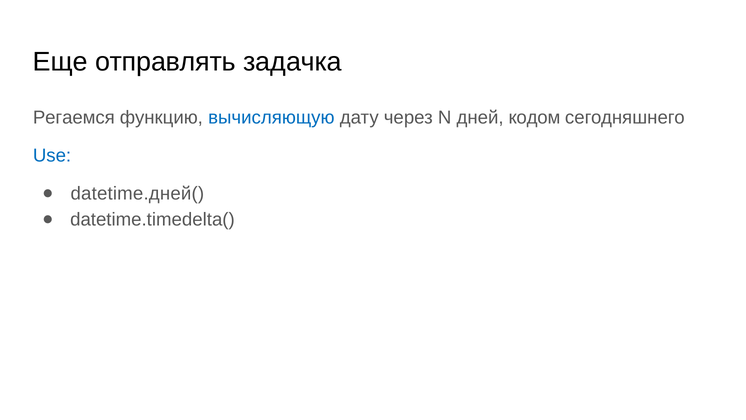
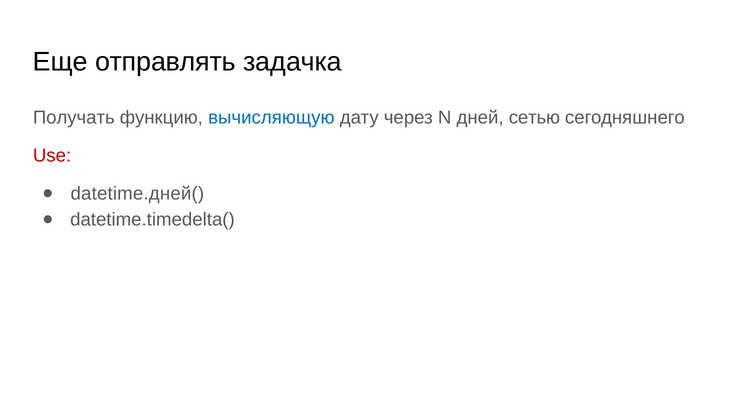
Регаемся: Регаемся -> Получать (74, 117)
кодом: кодом -> сетью (534, 117)
Use colour: blue -> red (52, 155)
